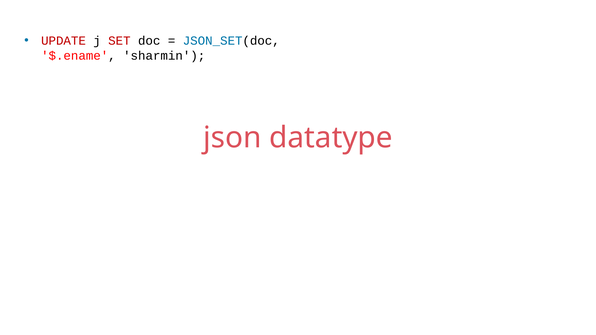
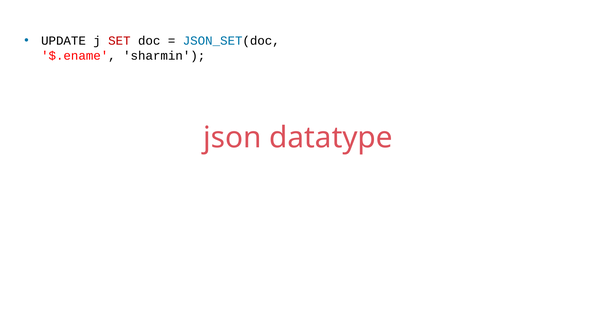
UPDATE colour: red -> black (63, 41)
